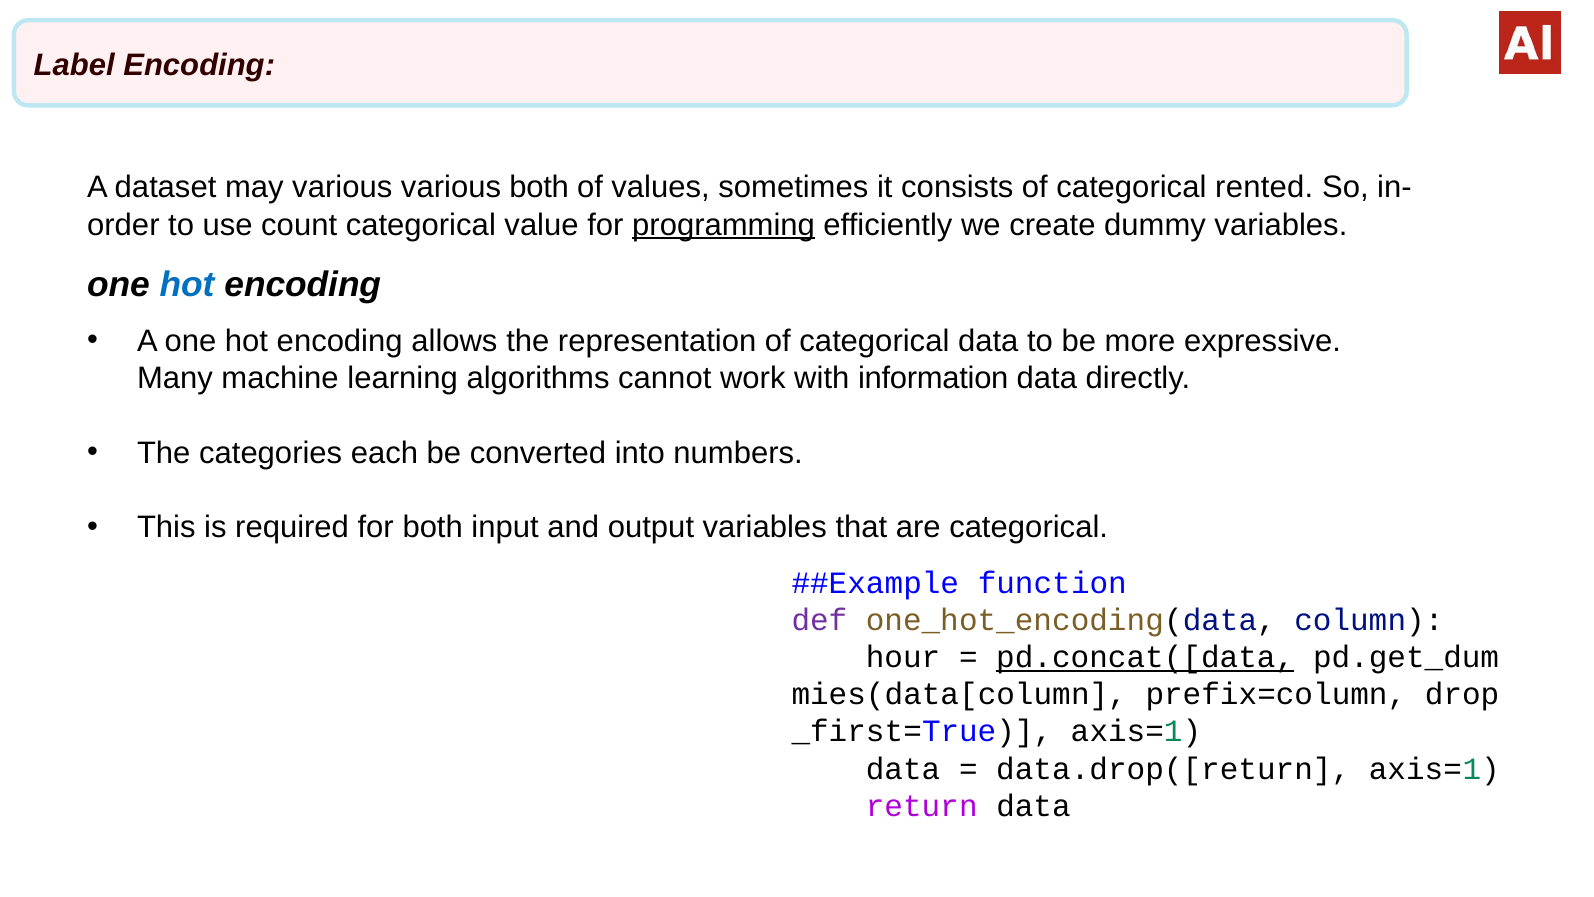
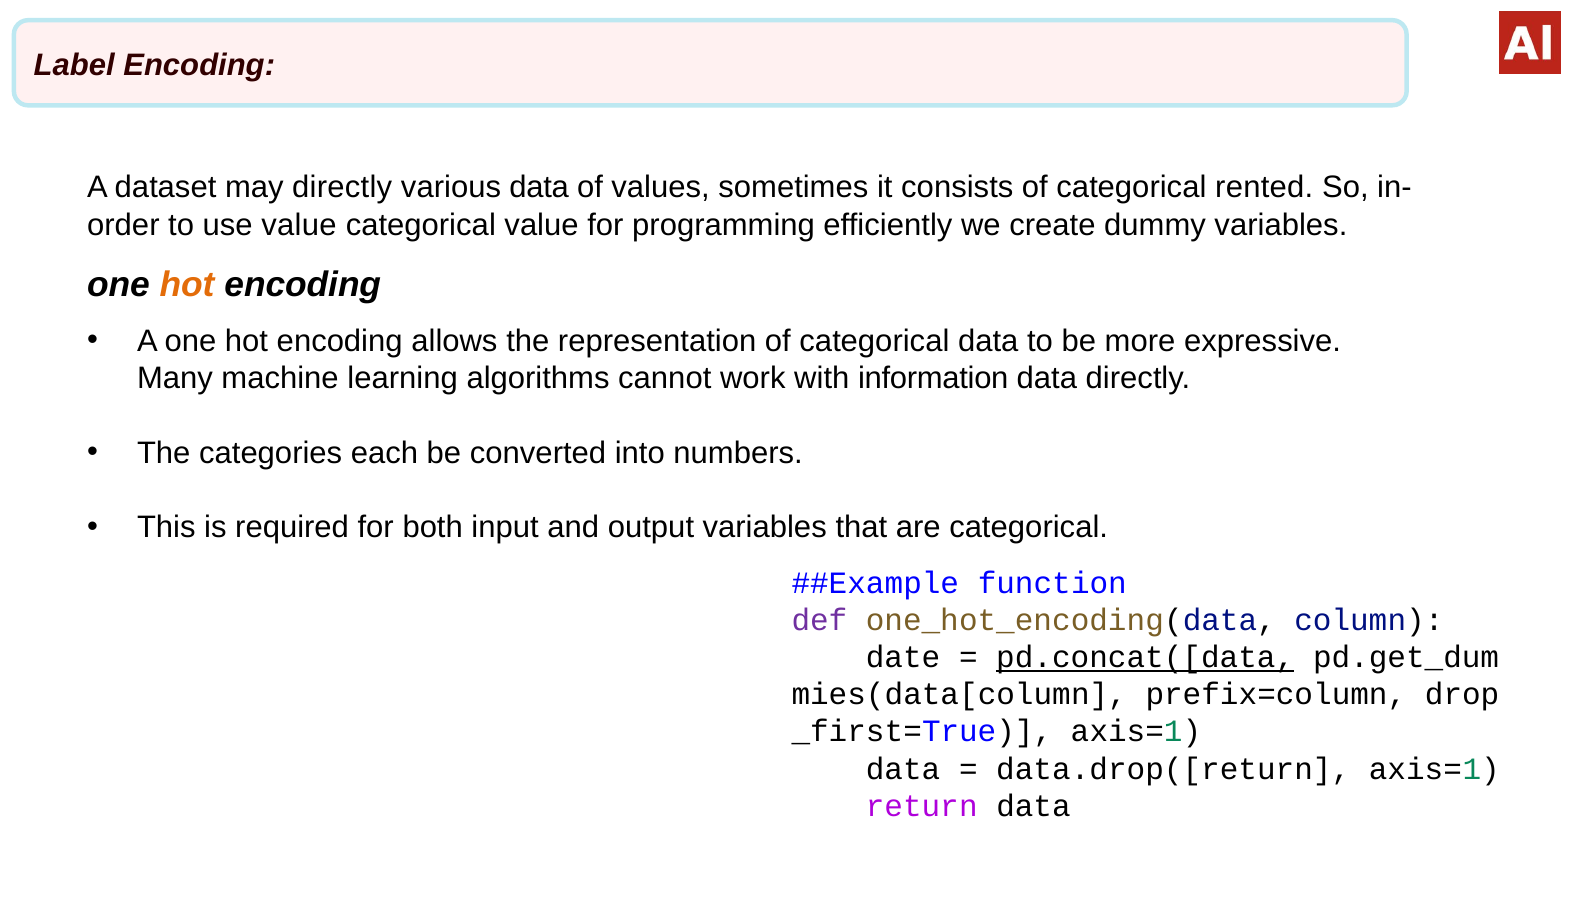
may various: various -> directly (342, 188)
various both: both -> data (539, 188)
use count: count -> value (299, 225)
programming underline: present -> none (724, 225)
hot colour: blue -> orange (187, 285)
hour: hour -> date (903, 657)
